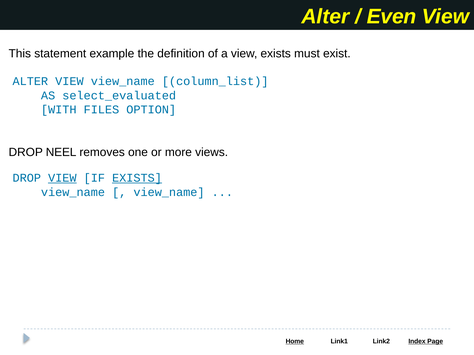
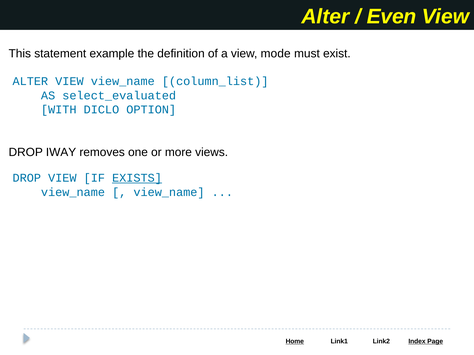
view exists: exists -> mode (276, 54)
FILES: FILES -> DICLO (101, 110)
NEEL: NEEL -> IWAY (61, 152)
VIEW underline: present -> none (62, 178)
